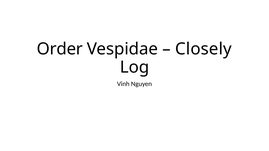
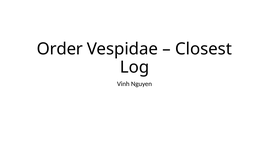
Closely: Closely -> Closest (204, 49)
